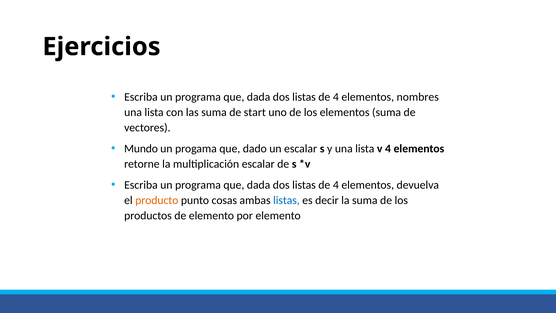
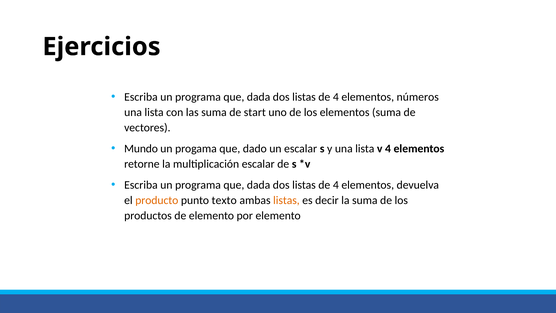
nombres: nombres -> números (418, 97)
cosas: cosas -> texto (224, 200)
listas colour: blue -> orange (286, 200)
